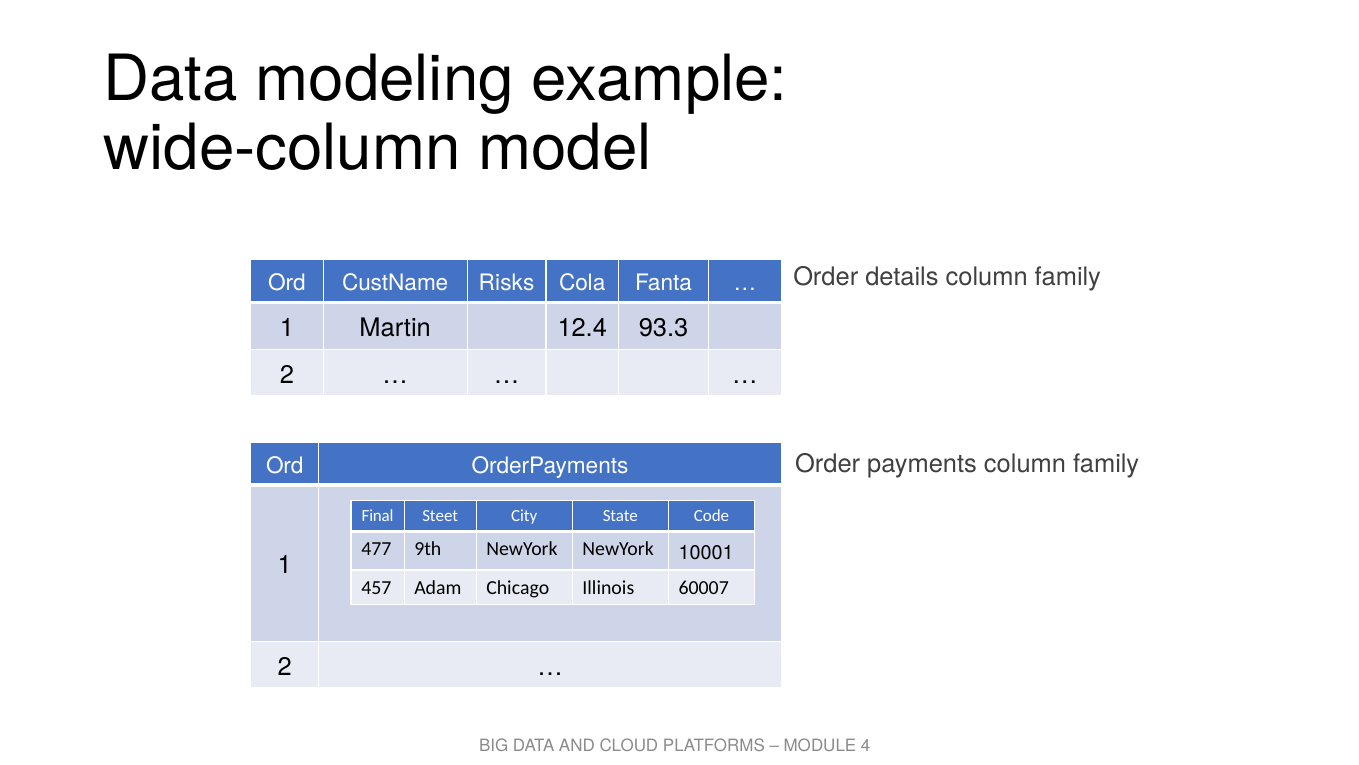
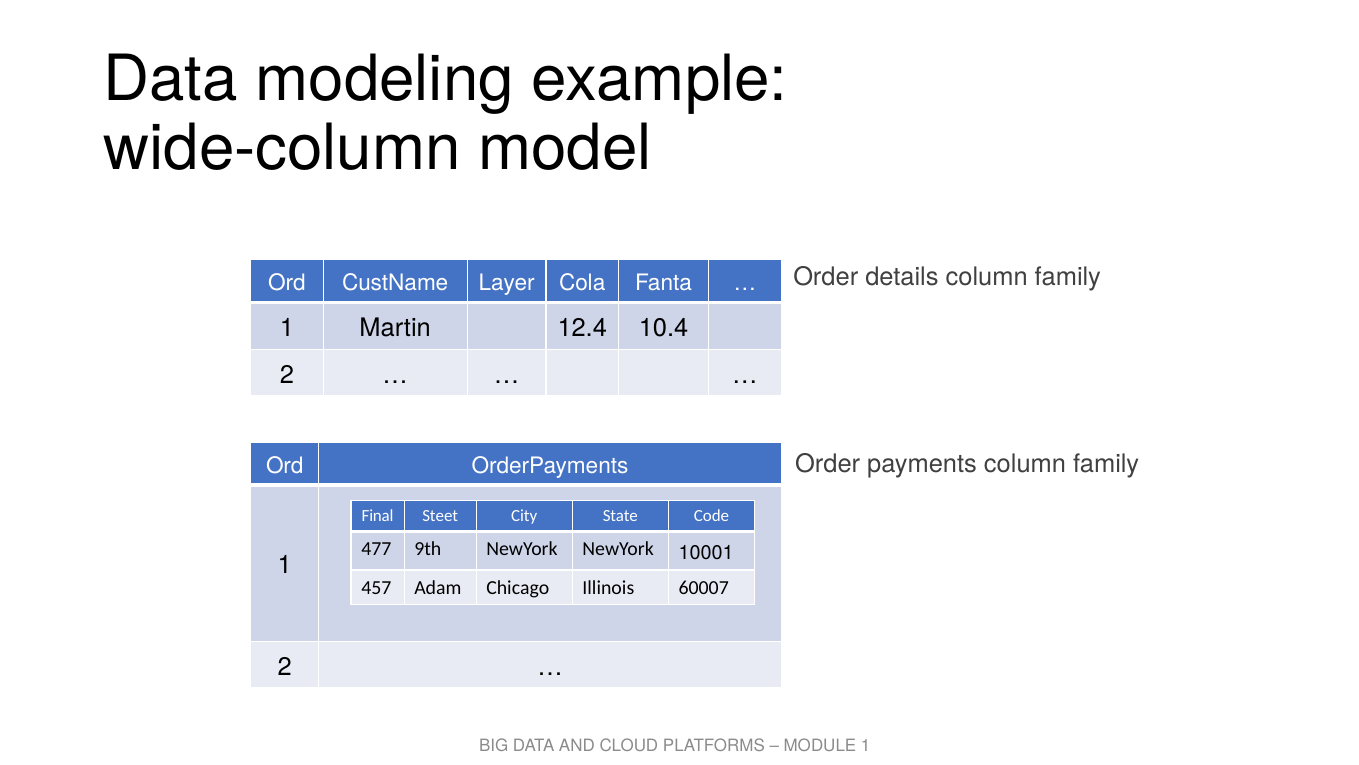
Risks: Risks -> Layer (507, 283)
93.3: 93.3 -> 10.4 (664, 328)
4: 4 -> 1 (866, 745)
